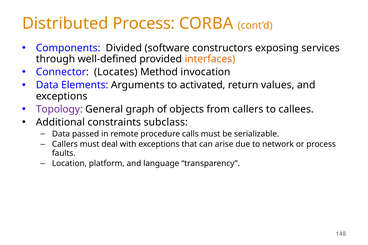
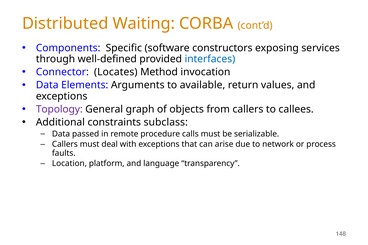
Distributed Process: Process -> Waiting (144, 23)
Divided: Divided -> Specific (124, 48)
interfaces colour: orange -> blue (210, 59)
activated: activated -> available (203, 85)
